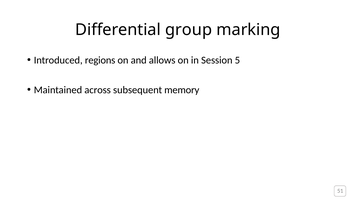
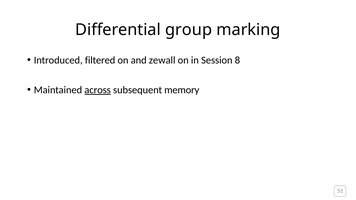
regions: regions -> filtered (100, 60)
allows: allows -> zewall (162, 60)
5: 5 -> 8 (237, 60)
across underline: none -> present (98, 90)
